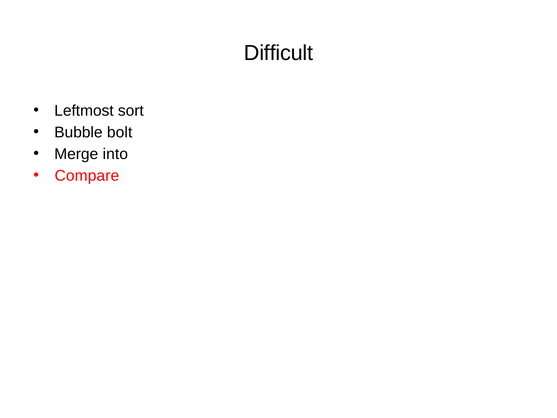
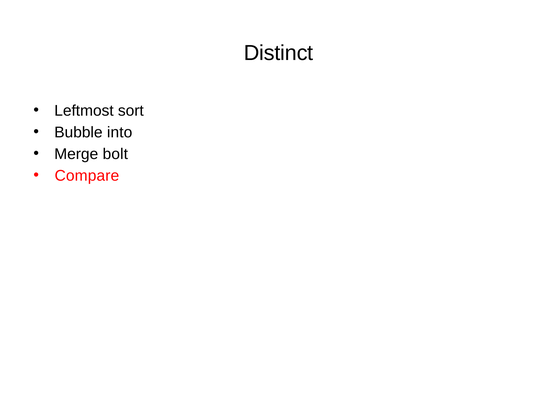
Difficult: Difficult -> Distinct (279, 53)
bolt: bolt -> into (120, 132)
into: into -> bolt (115, 154)
